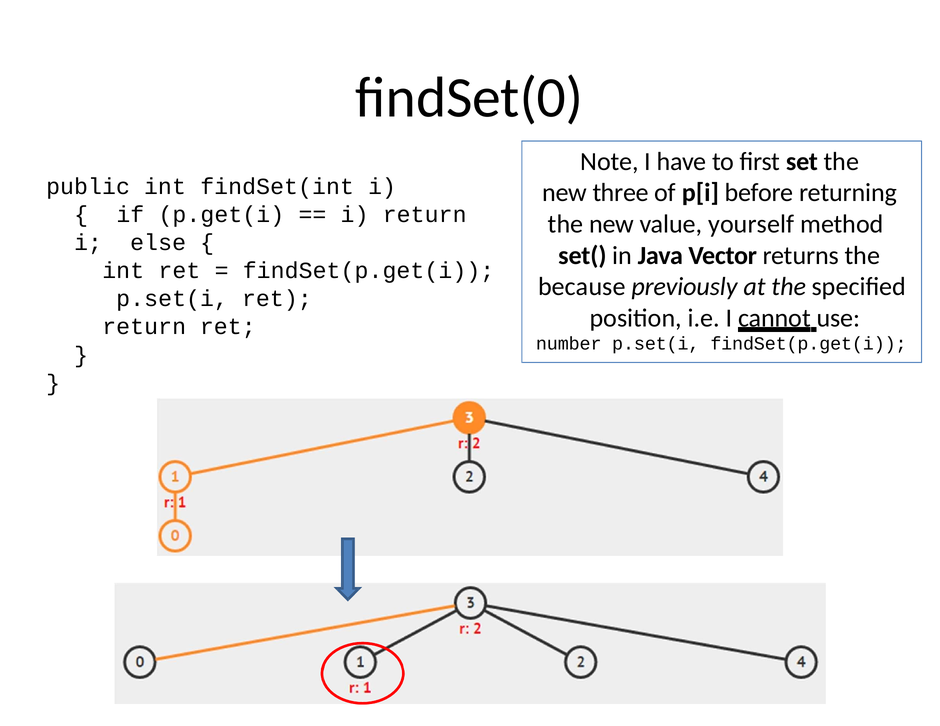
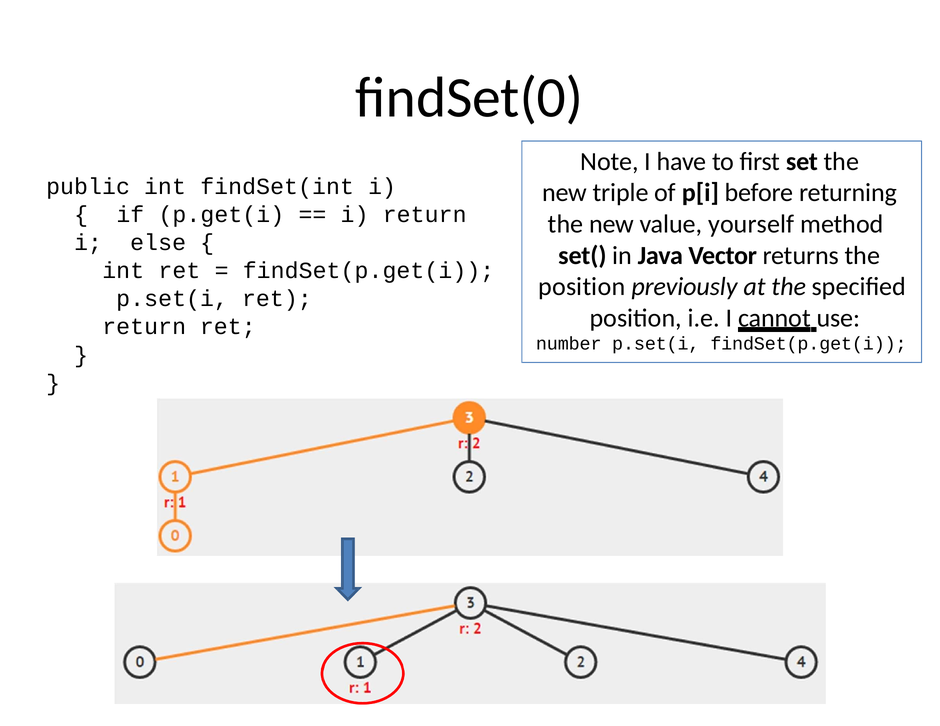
three: three -> triple (621, 193)
because: because -> position (582, 287)
